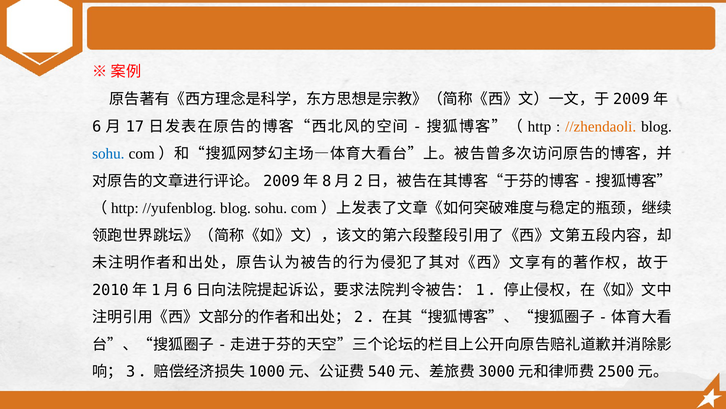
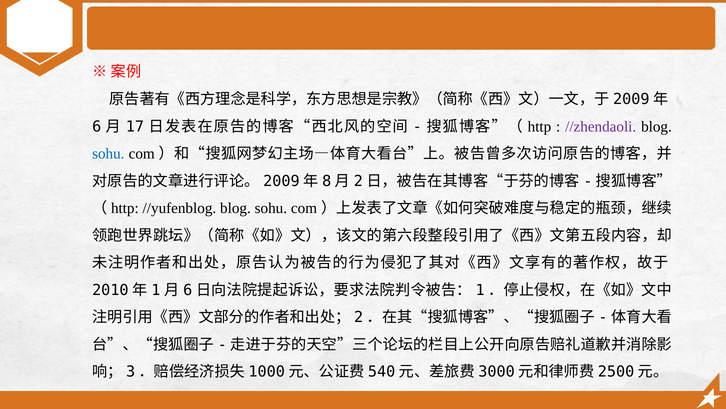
//zhendaoli colour: orange -> purple (601, 126)
